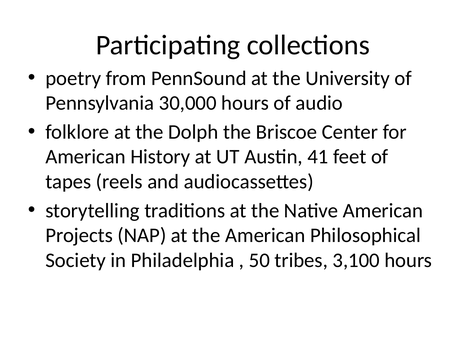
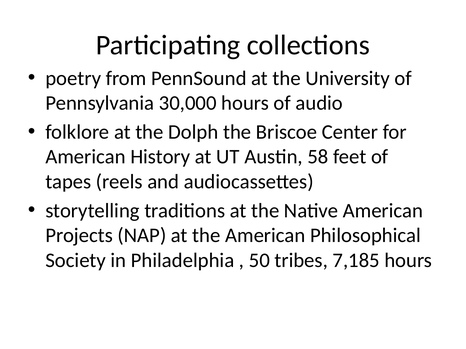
41: 41 -> 58 (318, 157)
3,100: 3,100 -> 7,185 (356, 261)
